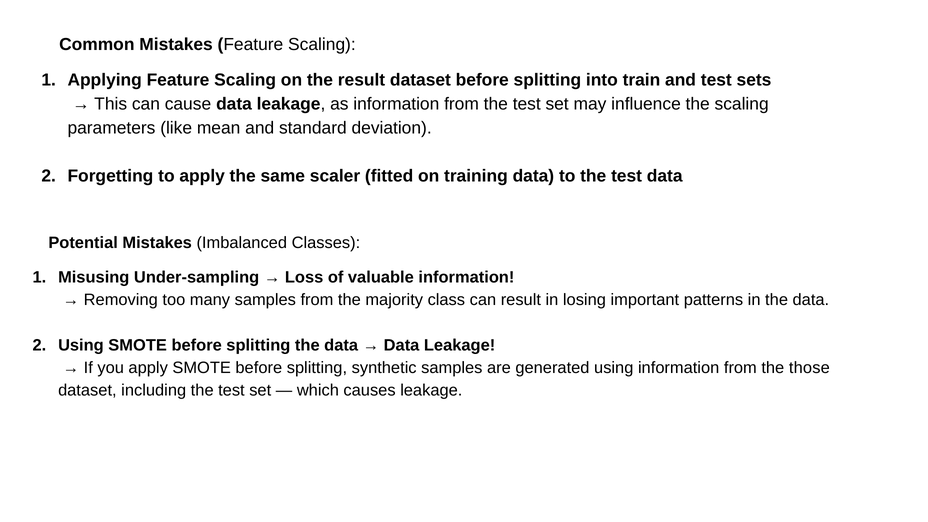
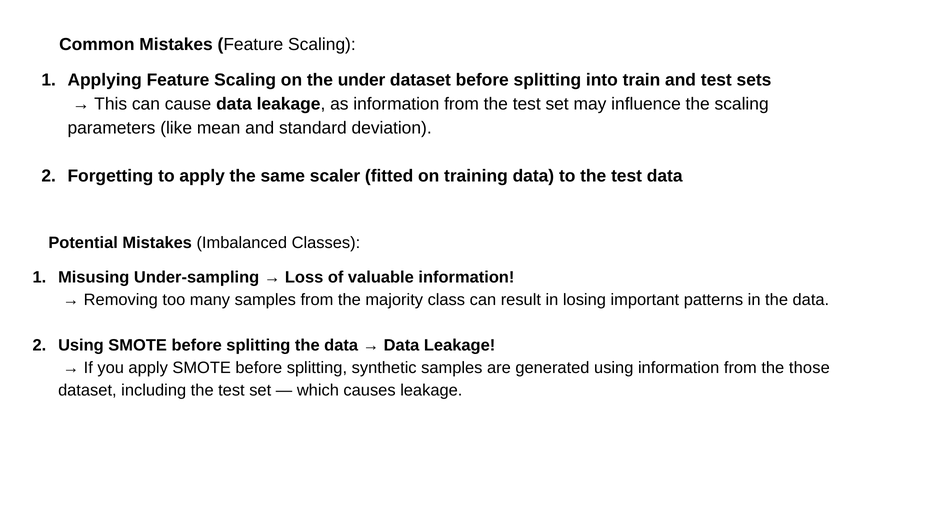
the result: result -> under (362, 80)
